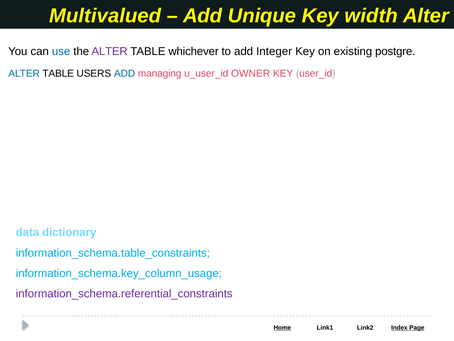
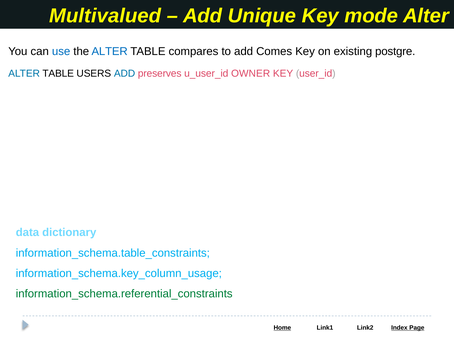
width: width -> mode (371, 16)
ALTER colour: purple -> blue (110, 51)
whichever: whichever -> compares (193, 51)
Integer: Integer -> Comes (274, 51)
managing: managing -> preserves (160, 73)
information_schema.referential_constraints colour: purple -> green (124, 293)
